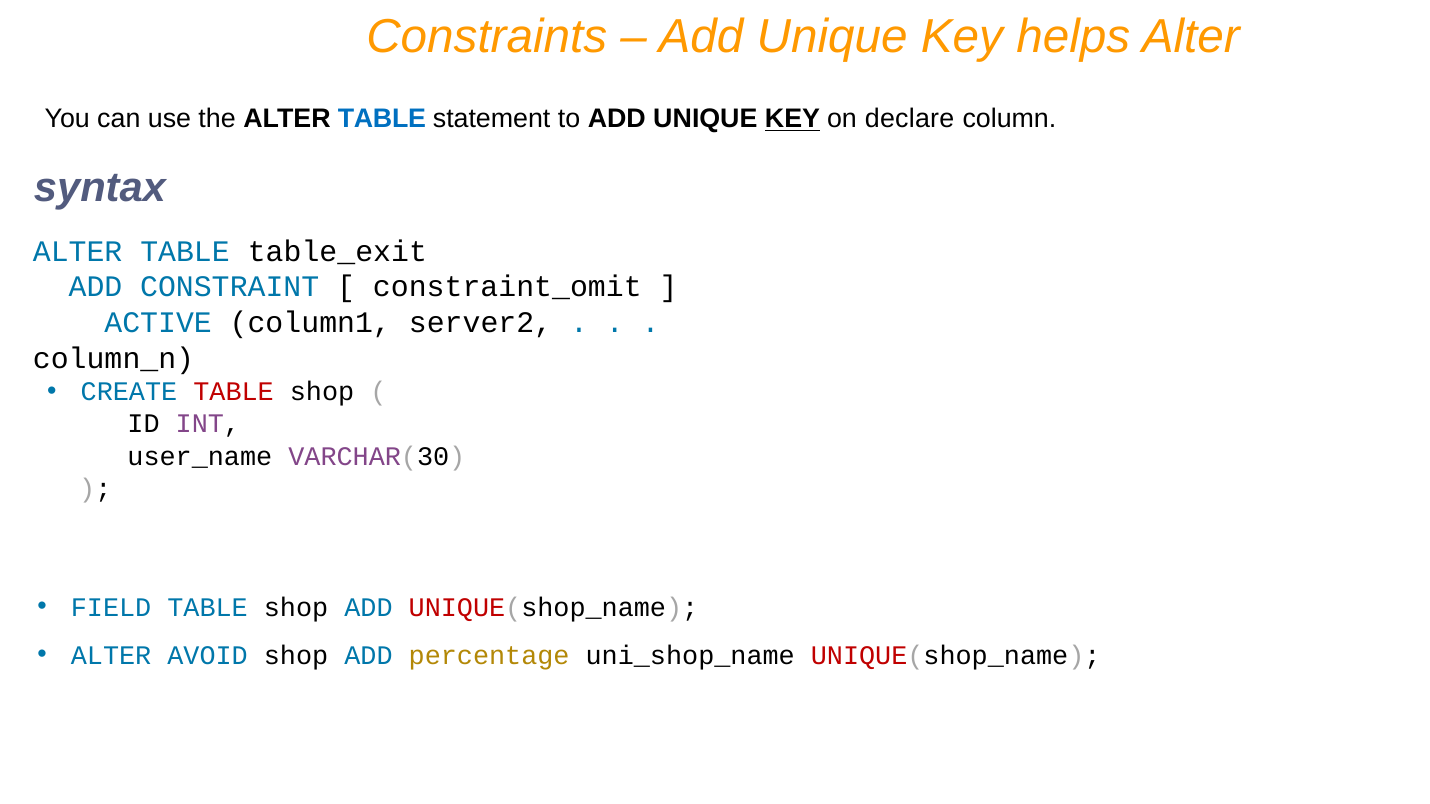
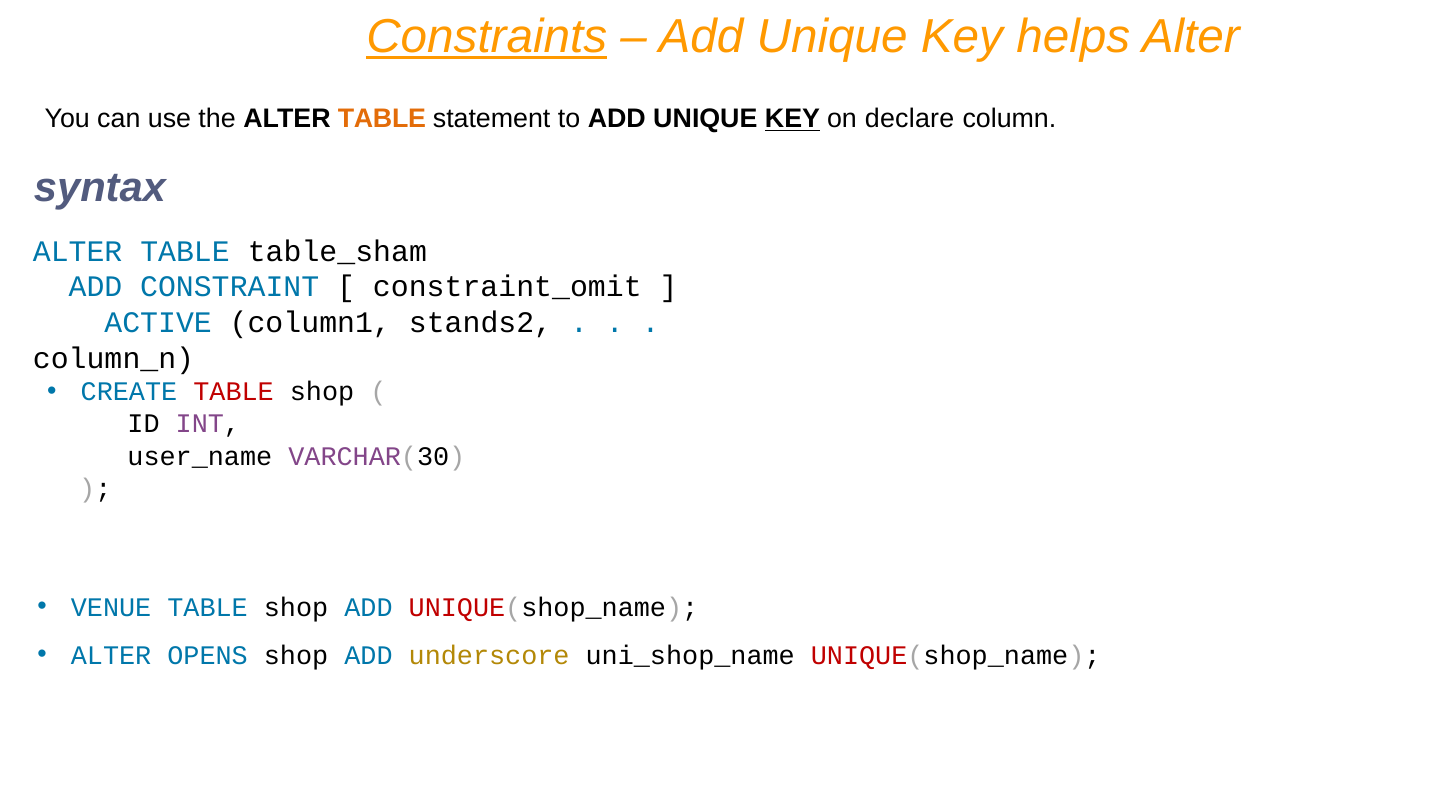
Constraints underline: none -> present (487, 37)
TABLE colour: blue -> orange (382, 119)
table_exit: table_exit -> table_sham (337, 252)
server2: server2 -> stands2 (481, 323)
FIELD: FIELD -> VENUE (111, 608)
AVOID: AVOID -> OPENS (208, 656)
percentage: percentage -> underscore (489, 656)
